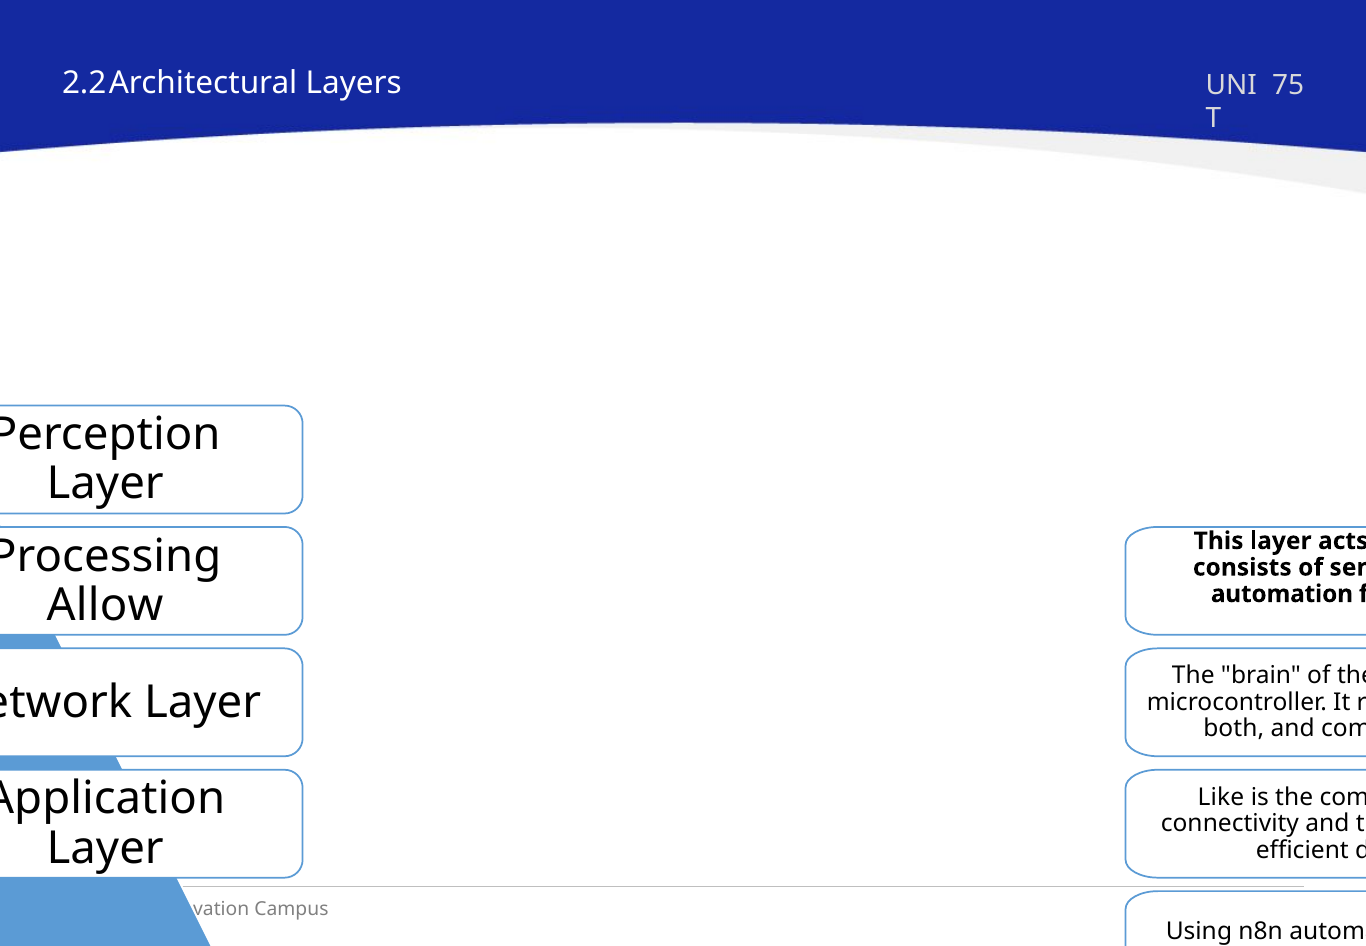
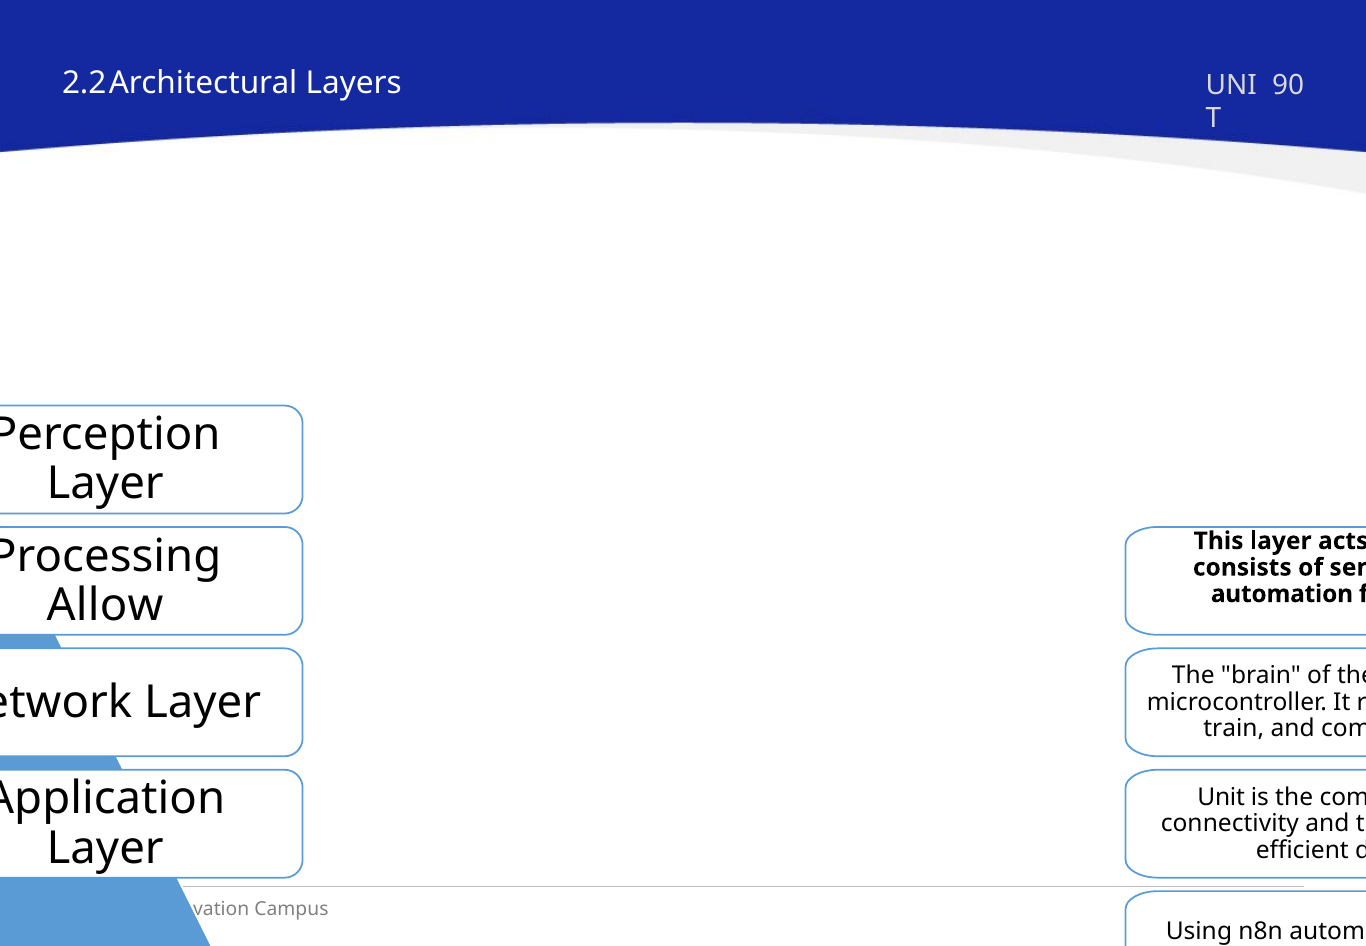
75: 75 -> 90 (1288, 85)
both: both -> train (1234, 729)
Like: Like -> Unit (1221, 797)
